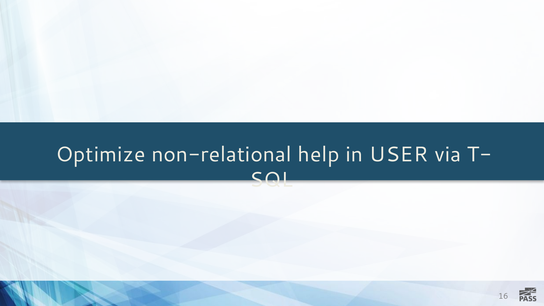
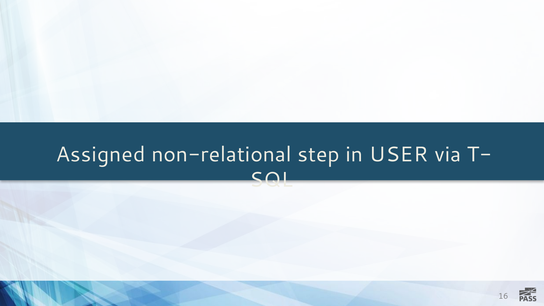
Optimize: Optimize -> Assigned (101, 155)
help: help -> step (319, 155)
